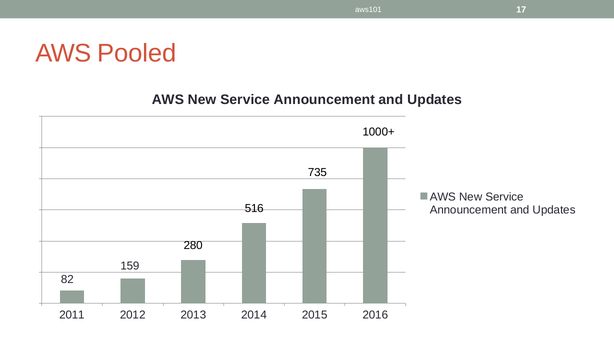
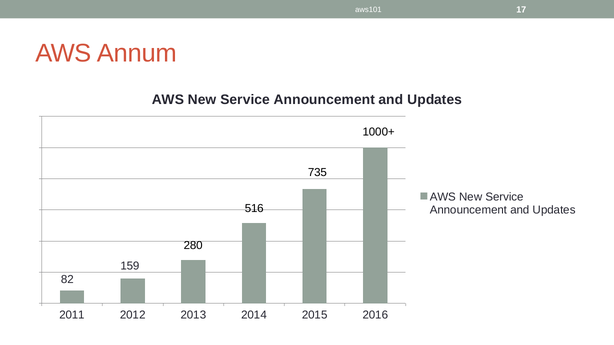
Pooled: Pooled -> Annum (137, 54)
